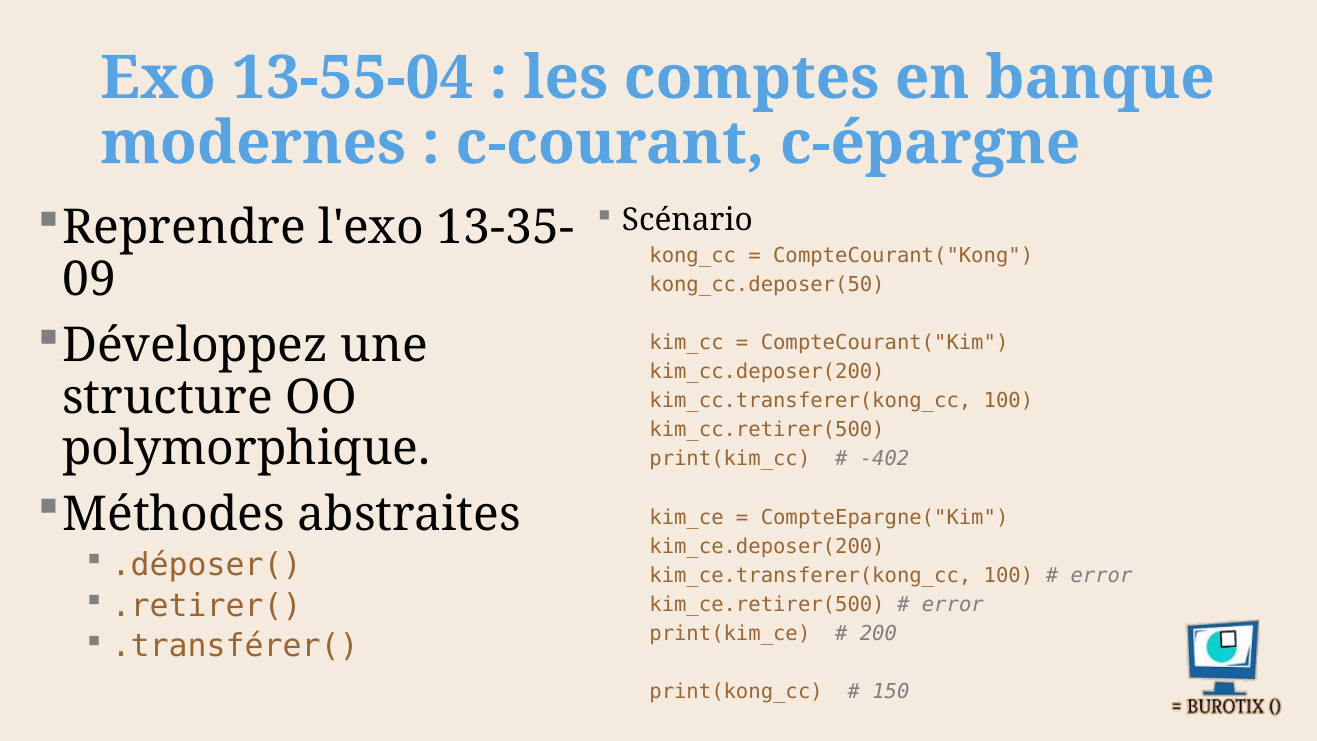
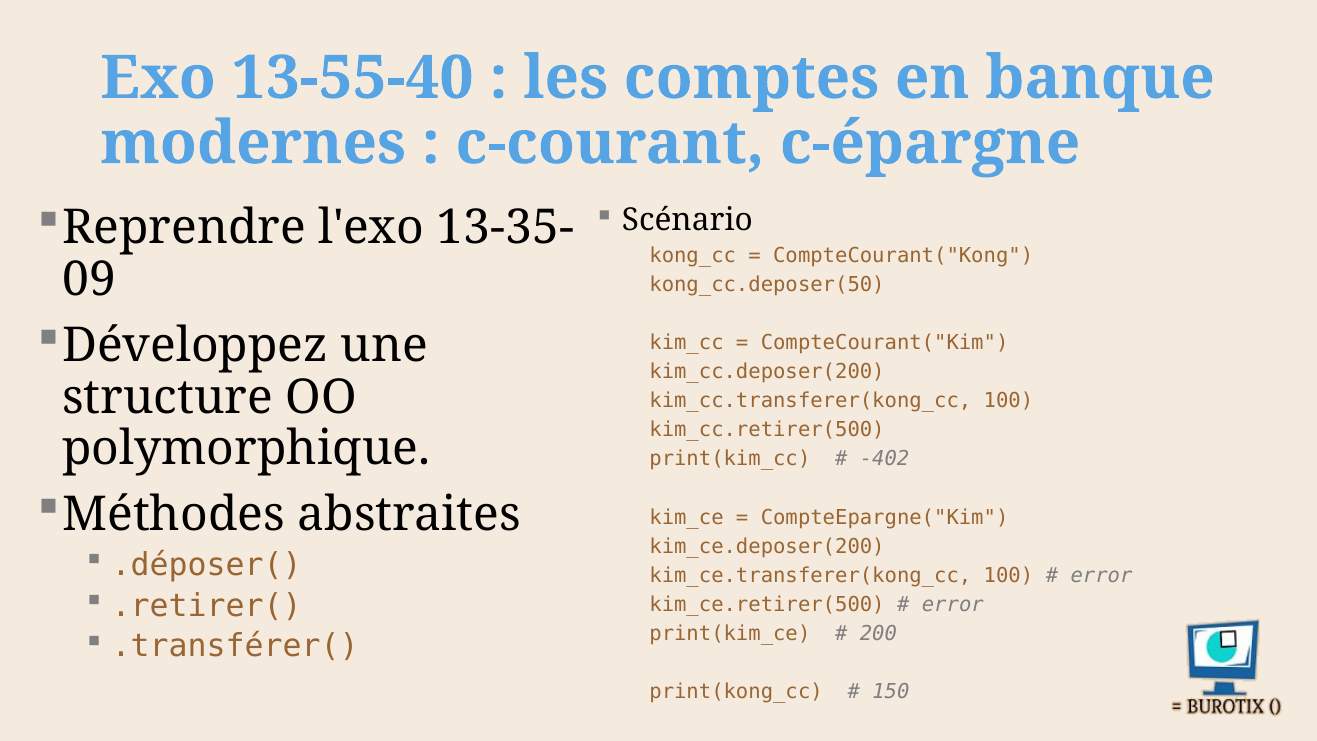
13-55-04: 13-55-04 -> 13-55-40 (353, 78)
